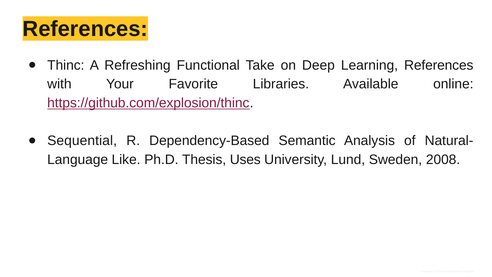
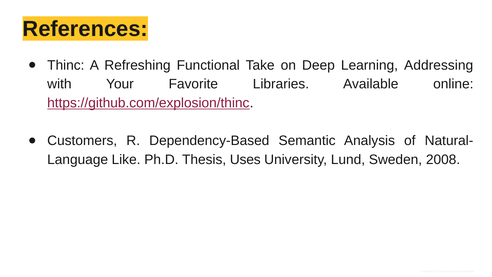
Learning References: References -> Addressing (439, 65)
Sequential: Sequential -> Customers (82, 141)
